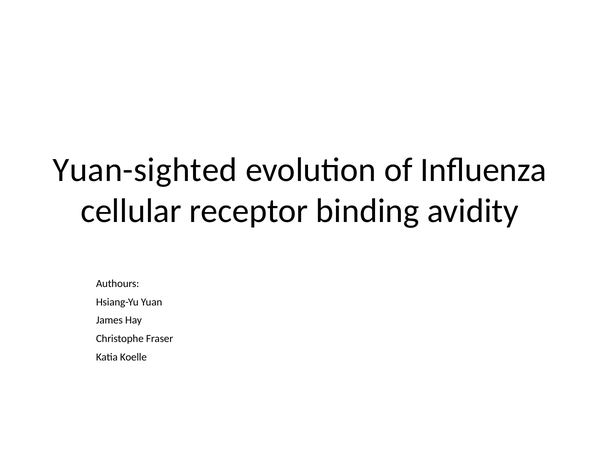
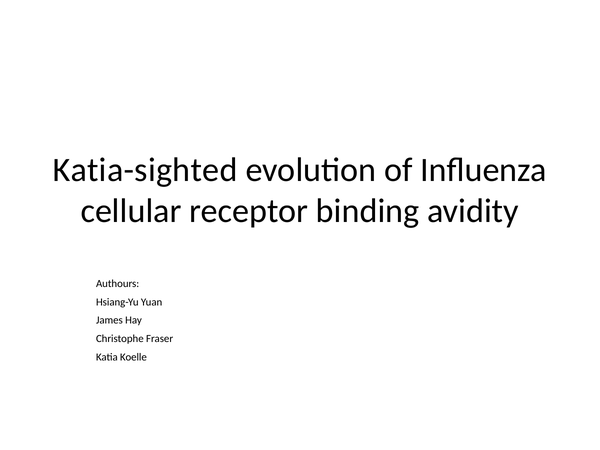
Yuan-sighted: Yuan-sighted -> Katia-sighted (145, 170)
